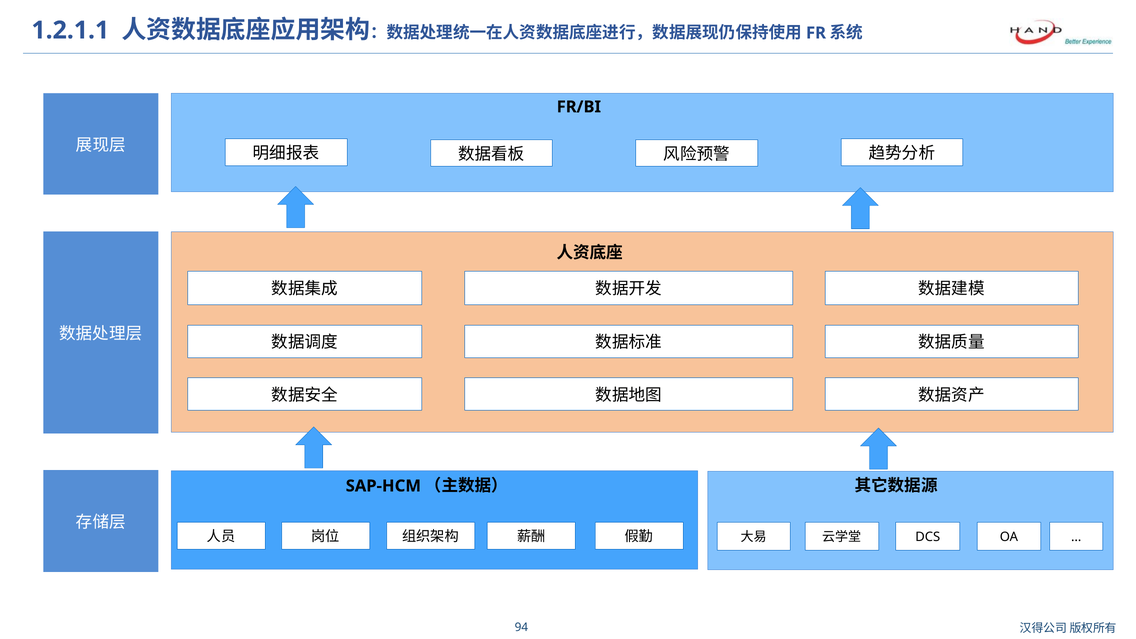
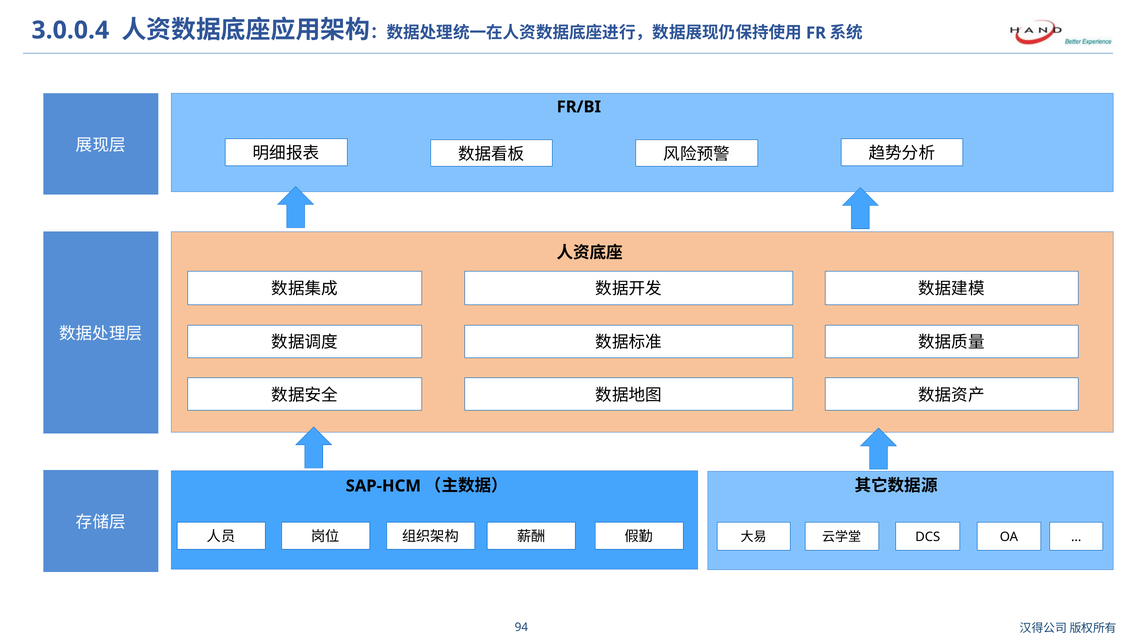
1.2.1.1: 1.2.1.1 -> 3.0.0.4 (70, 30)
